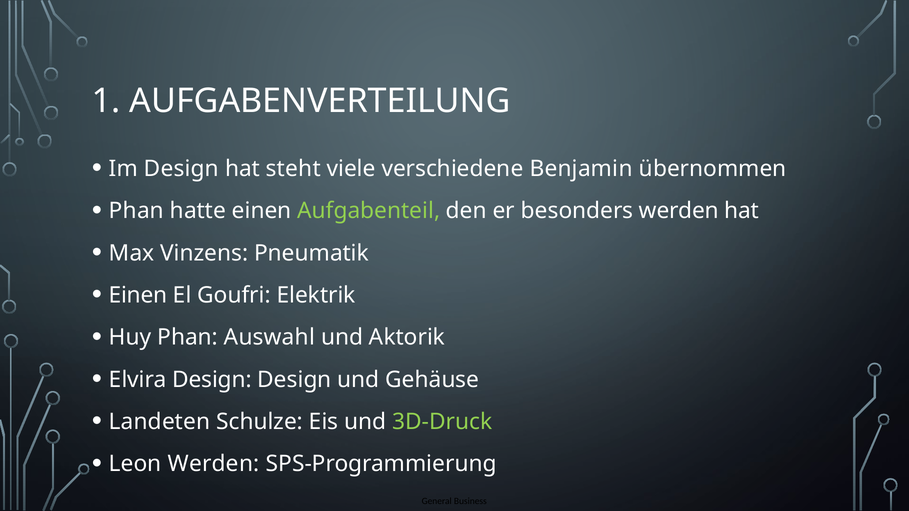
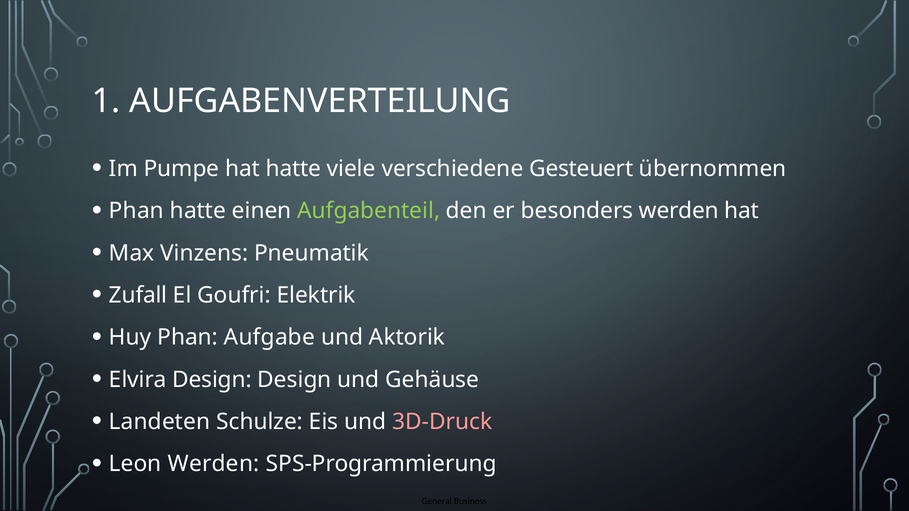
Im Design: Design -> Pumpe (181, 169)
hat steht: steht -> hatte (294, 169)
Benjamin: Benjamin -> Gesteuert (581, 169)
Einen: Einen -> Zufall (138, 295)
Auswahl: Auswahl -> Aufgabe (269, 338)
3D-Druck colour: light green -> pink (442, 422)
